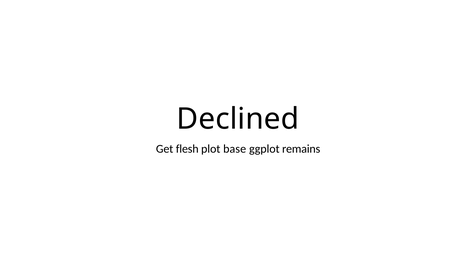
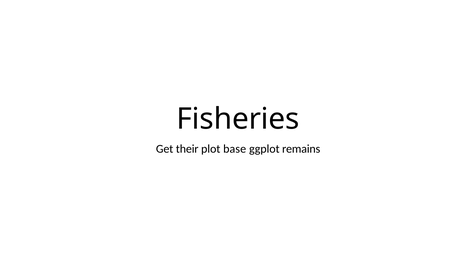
Declined: Declined -> Fisheries (238, 119)
flesh: flesh -> their (187, 149)
